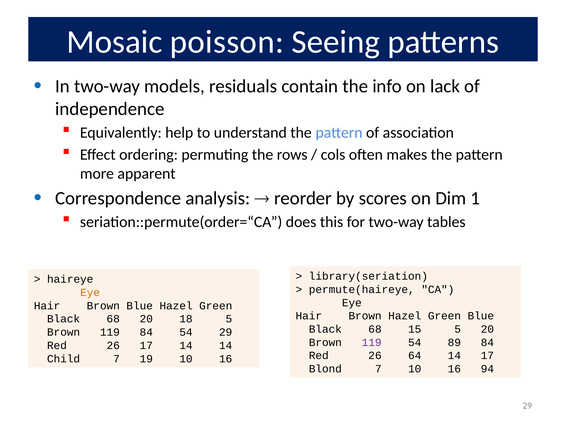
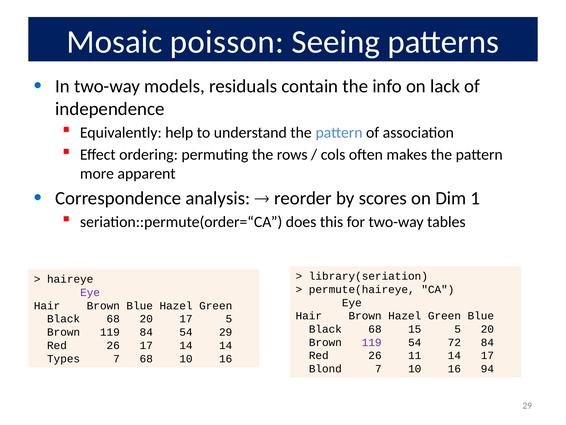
Eye colour: orange -> purple (90, 292)
20 18: 18 -> 17 (186, 319)
89: 89 -> 72 (454, 342)
64: 64 -> 11 (415, 355)
Child: Child -> Types (64, 358)
7 19: 19 -> 68 (146, 358)
